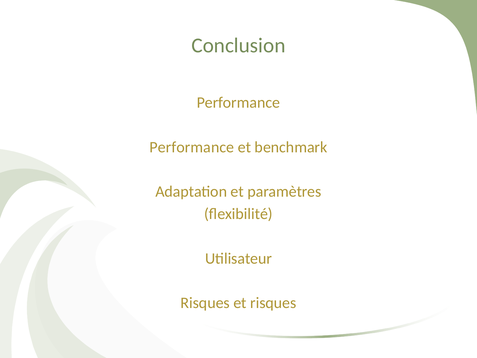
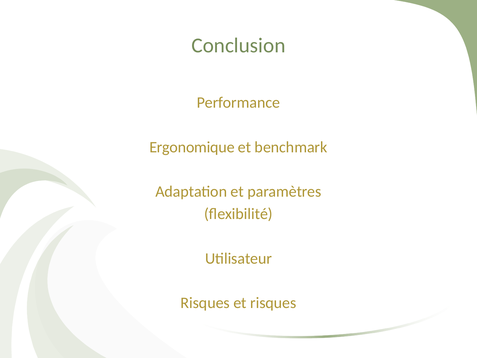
Performance: Performance -> Ergonomique (192, 147)
